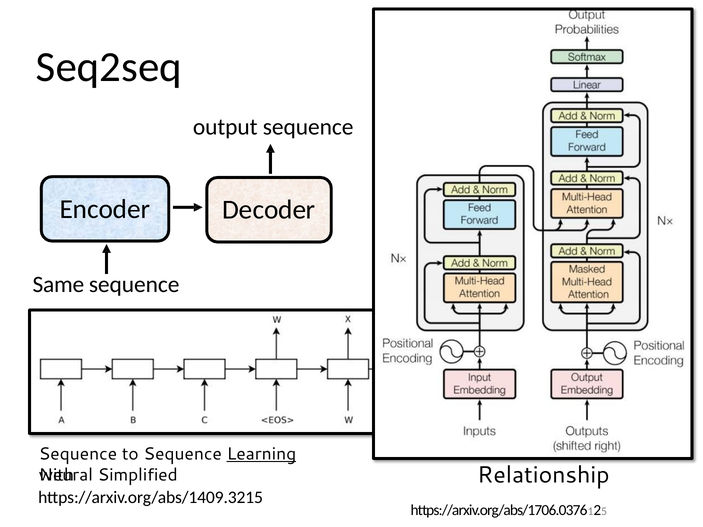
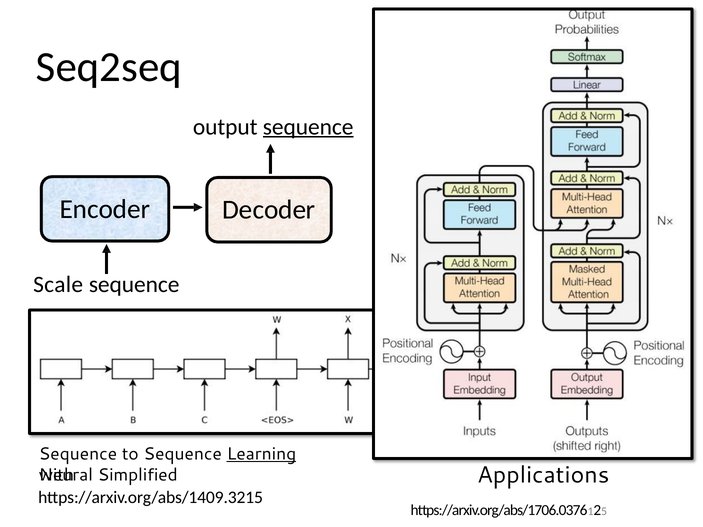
sequence underline: none -> present (308, 127)
Same: Same -> Scale (58, 285)
Relationship: Relationship -> Applications (543, 475)
